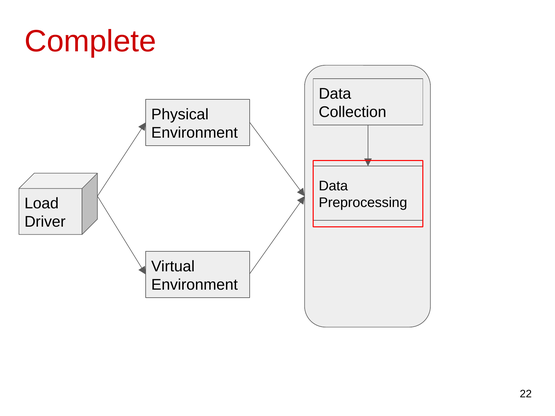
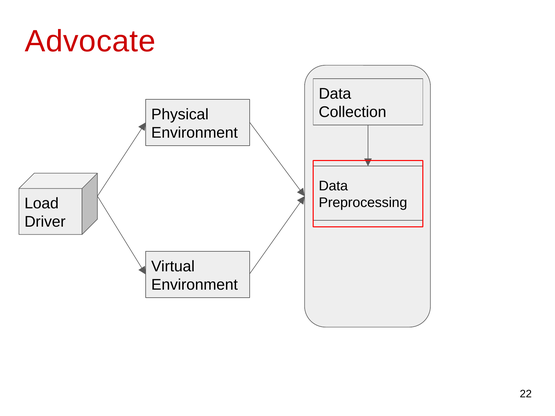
Complete: Complete -> Advocate (90, 41)
